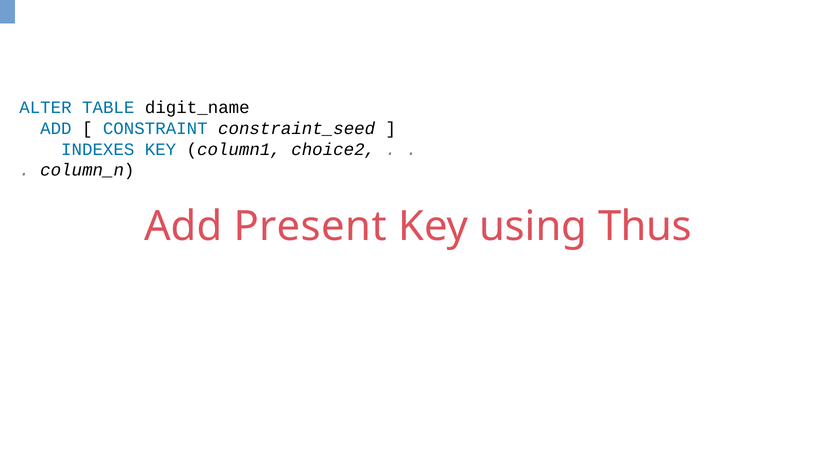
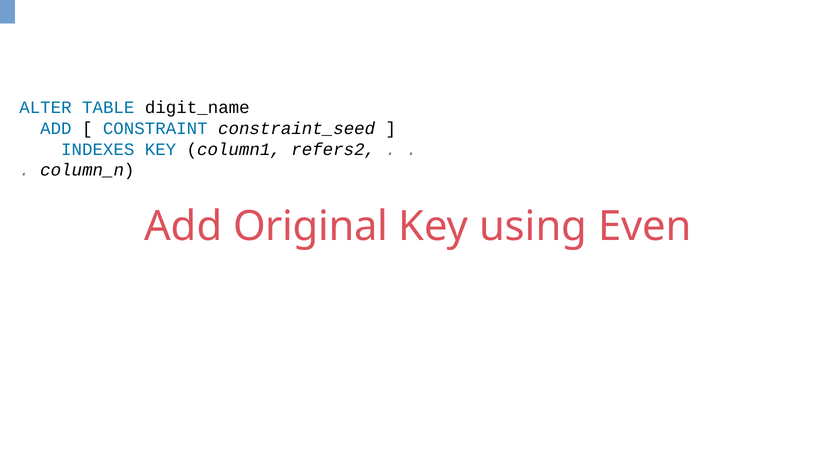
choice2: choice2 -> refers2 (333, 149)
Present: Present -> Original (311, 227)
Thus: Thus -> Even (645, 227)
